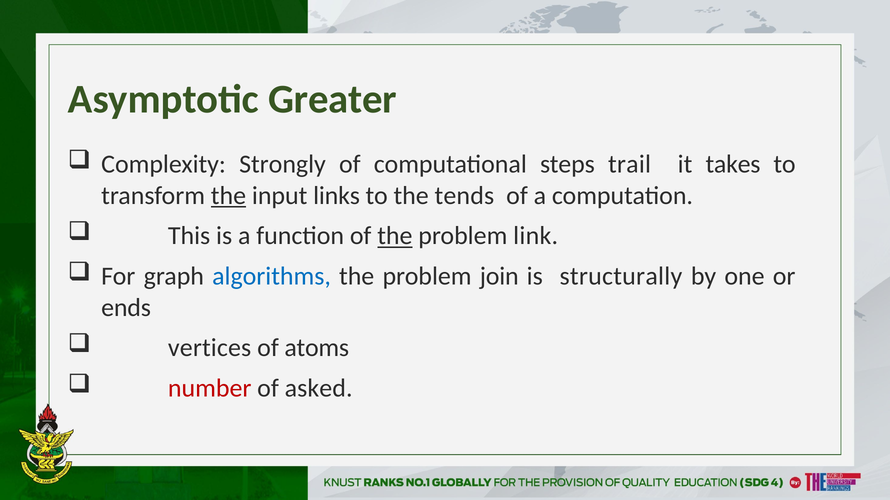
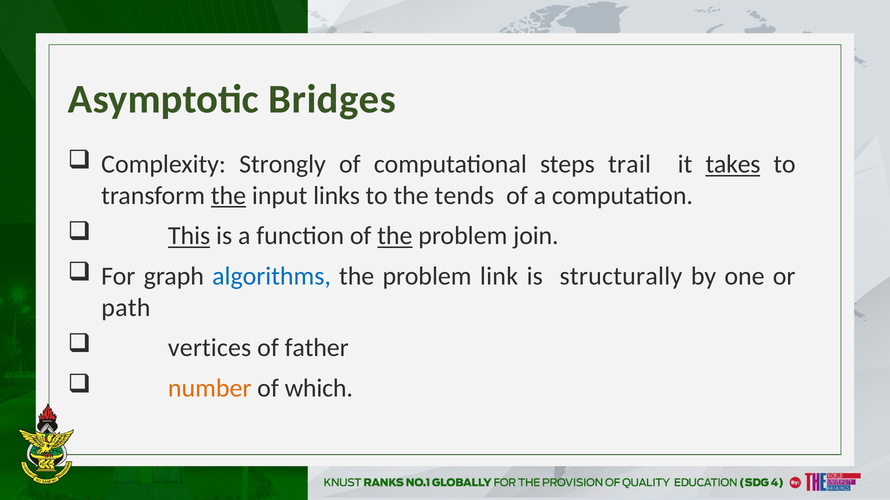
Greater: Greater -> Bridges (332, 99)
takes underline: none -> present (733, 165)
This underline: none -> present (189, 236)
link: link -> join (536, 236)
join: join -> link (499, 277)
ends: ends -> path (126, 308)
atoms: atoms -> father (317, 348)
number colour: red -> orange (210, 389)
asked: asked -> which (319, 389)
